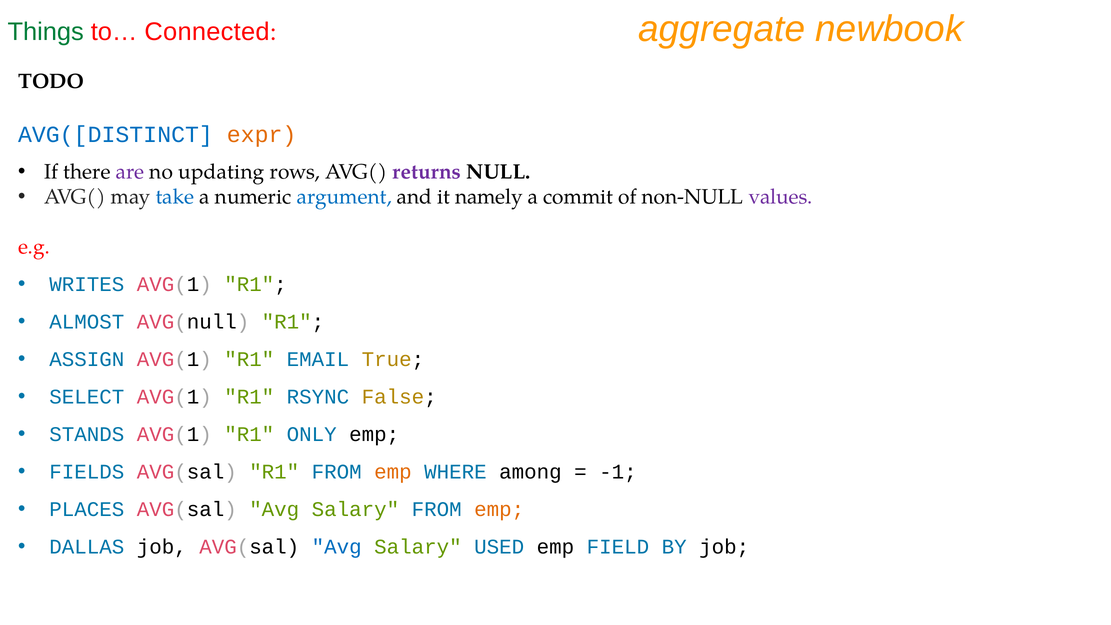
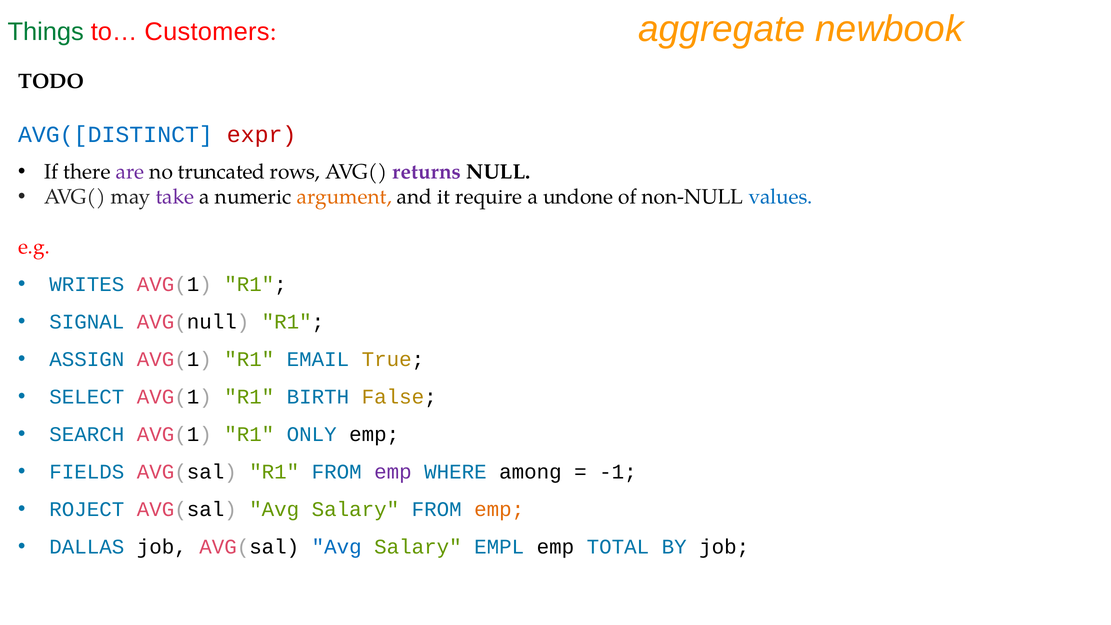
Connected: Connected -> Customers (207, 32)
expr colour: orange -> red (262, 134)
updating: updating -> truncated (222, 172)
take colour: blue -> purple (175, 197)
argument colour: blue -> orange (344, 197)
namely: namely -> require (489, 197)
commit: commit -> undone (578, 197)
values colour: purple -> blue (781, 197)
ALMOST: ALMOST -> SIGNAL (87, 322)
RSYNC: RSYNC -> BIRTH (318, 397)
STANDS: STANDS -> SEARCH (87, 434)
emp colour: orange -> purple (393, 472)
PLACES: PLACES -> ROJECT (87, 509)
USED: USED -> EMPL (499, 547)
FIELD: FIELD -> TOTAL (618, 547)
